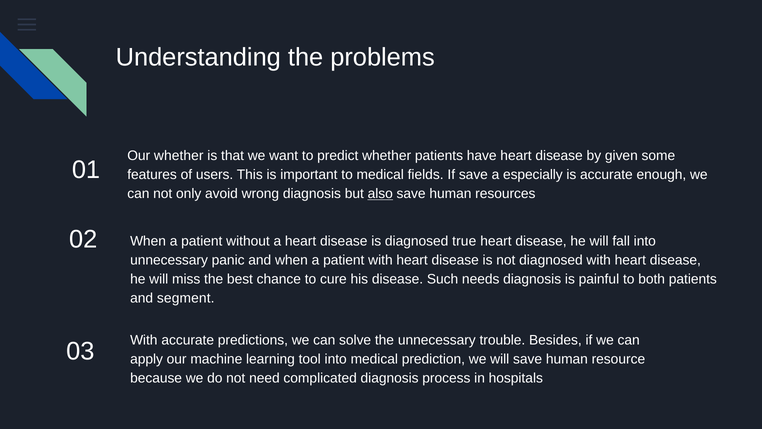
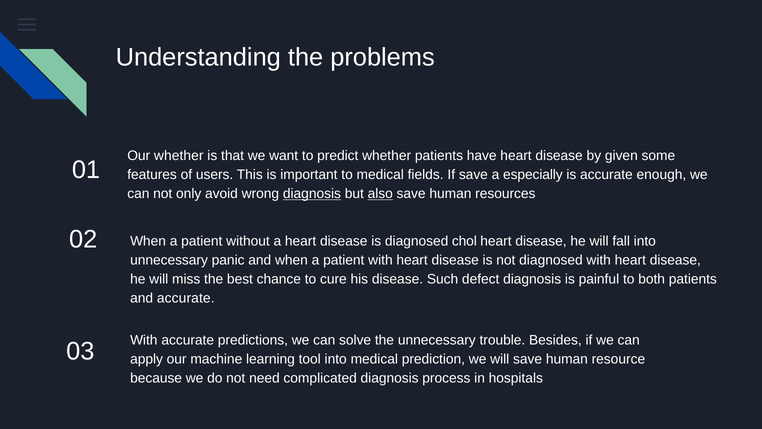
diagnosis underline: none -> present (312, 194)
true: true -> chol (464, 241)
needs: needs -> defect (481, 279)
and segment: segment -> accurate (186, 298)
